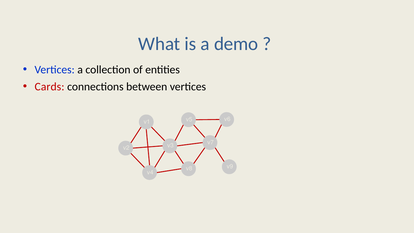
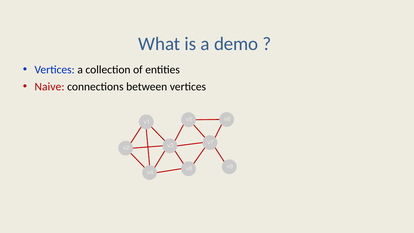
Cards: Cards -> Naive (50, 87)
